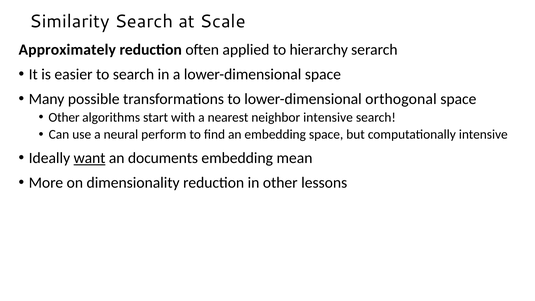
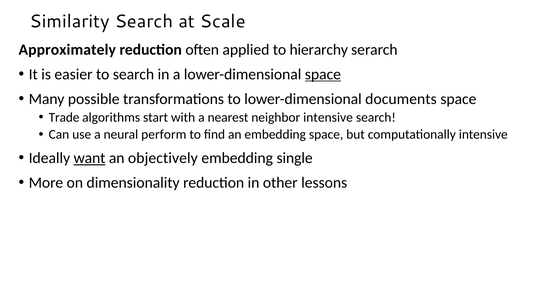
space underline: none -> present (323, 74)
orthogonal: orthogonal -> documents (401, 99)
Other: Other -> Trade (64, 117)
documents: documents -> objectively (163, 158)
mean: mean -> single (295, 158)
